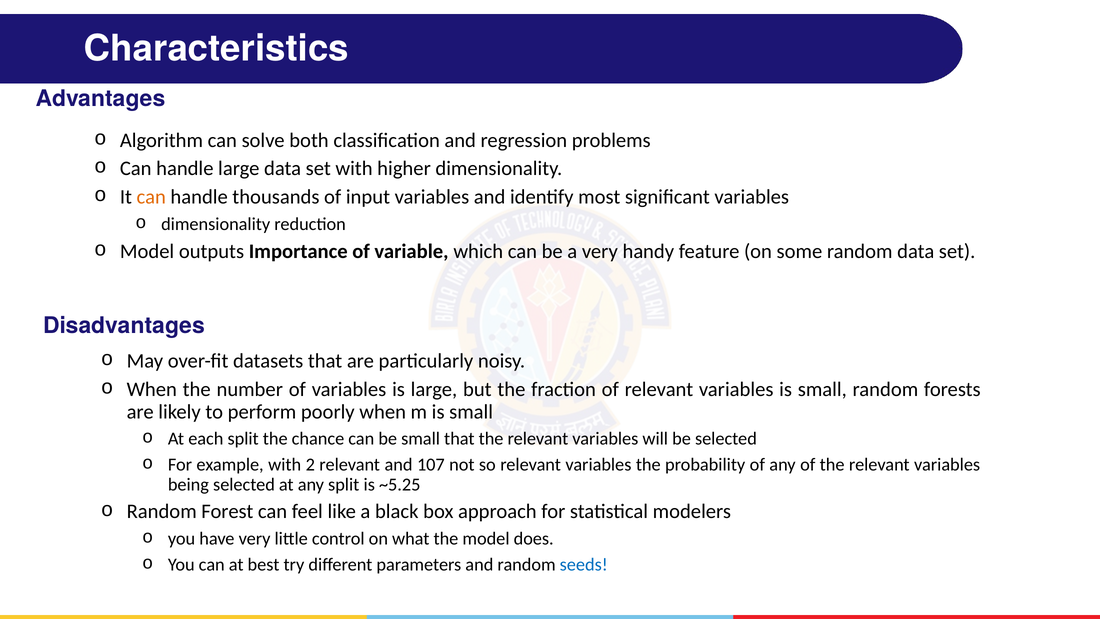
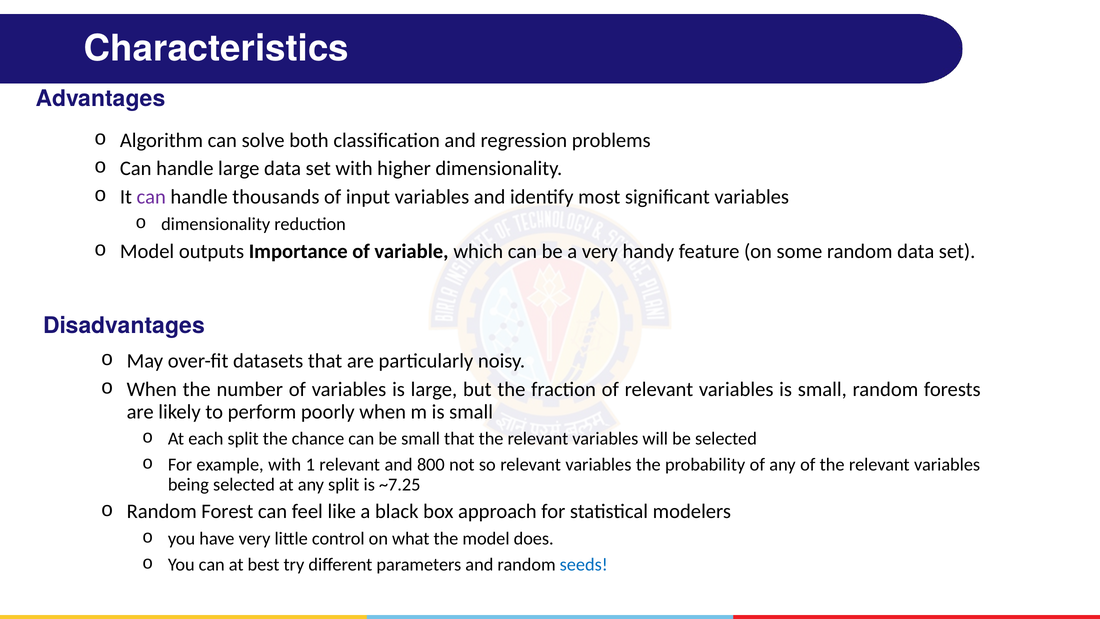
can colour: orange -> purple (151, 197)
2: 2 -> 1 (310, 465)
107: 107 -> 800 (431, 465)
~5.25: ~5.25 -> ~7.25 (400, 484)
